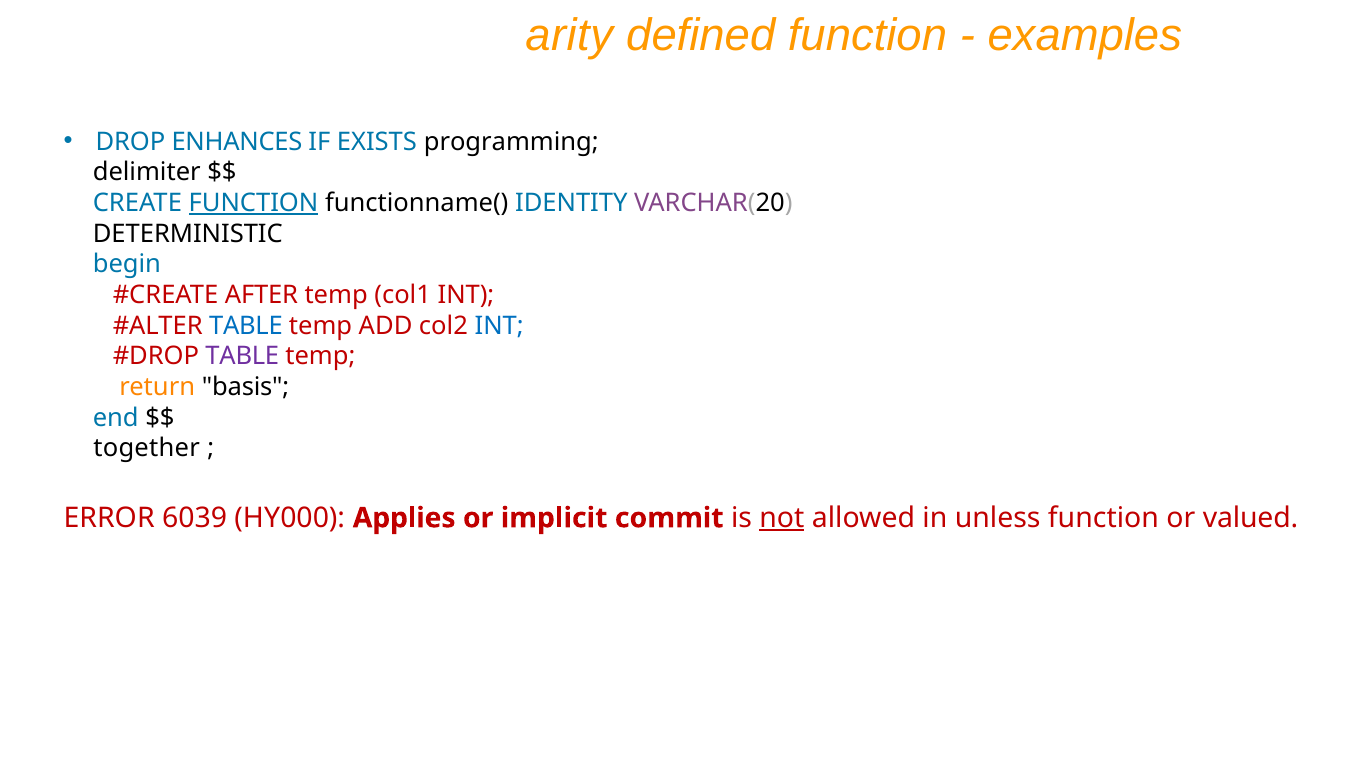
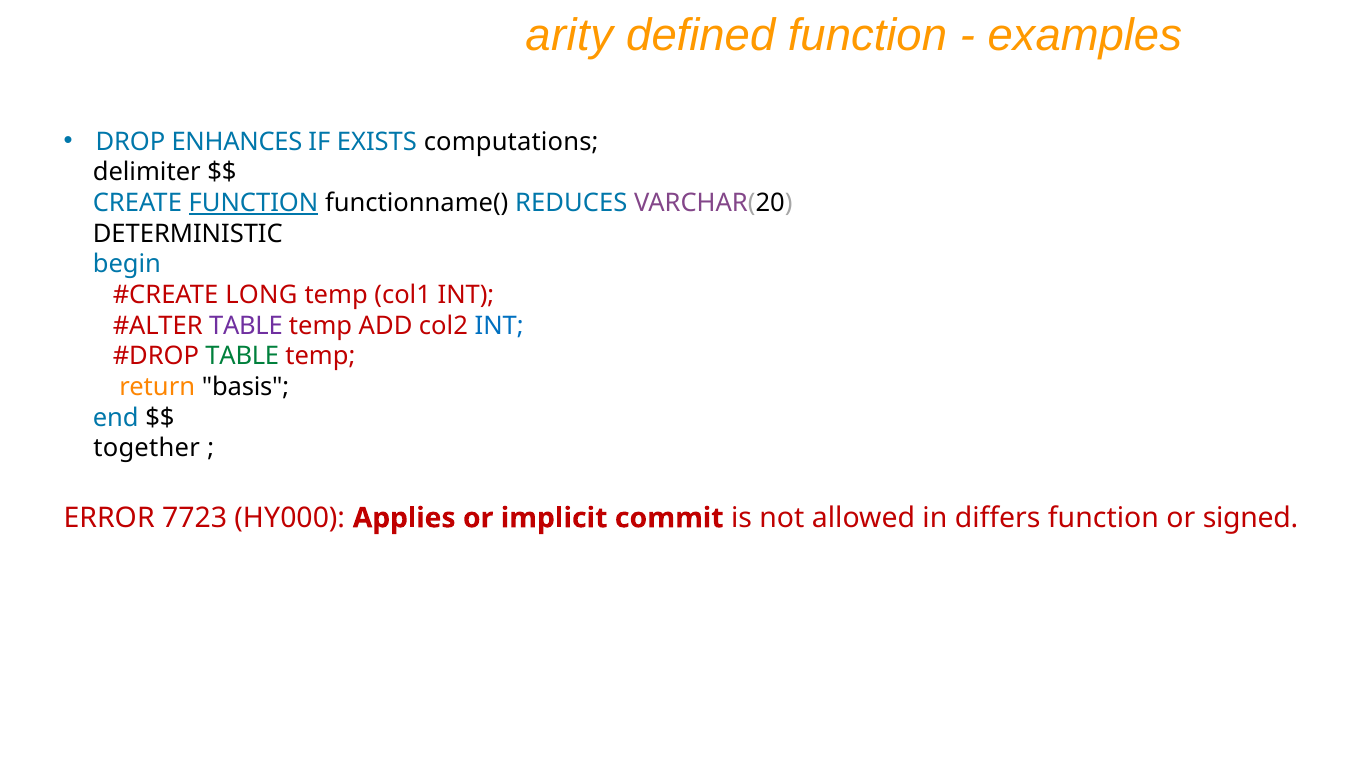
programming: programming -> computations (511, 142)
IDENTITY: IDENTITY -> REDUCES (571, 203)
AFTER: AFTER -> LONG (261, 295)
TABLE colour: blue -> purple (246, 326)
TABLE colour: purple -> green (242, 356)
6039: 6039 -> 7723 (195, 518)
not underline: present -> none (782, 518)
unless: unless -> differs (998, 518)
valued: valued -> signed (1251, 518)
